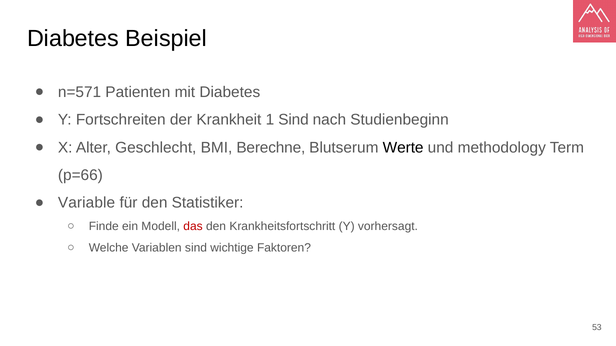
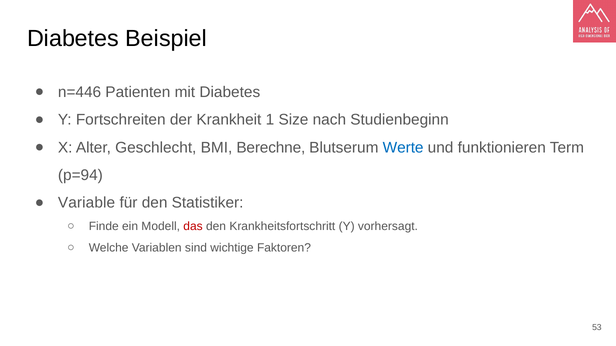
n=571: n=571 -> n=446 (80, 92)
1 Sind: Sind -> Size (293, 120)
Werte colour: black -> blue (403, 148)
methodology: methodology -> funktionieren (502, 148)
p=66: p=66 -> p=94 (80, 175)
